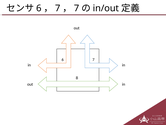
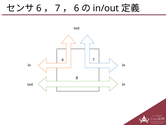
7: 7 -> 6 (77, 8)
